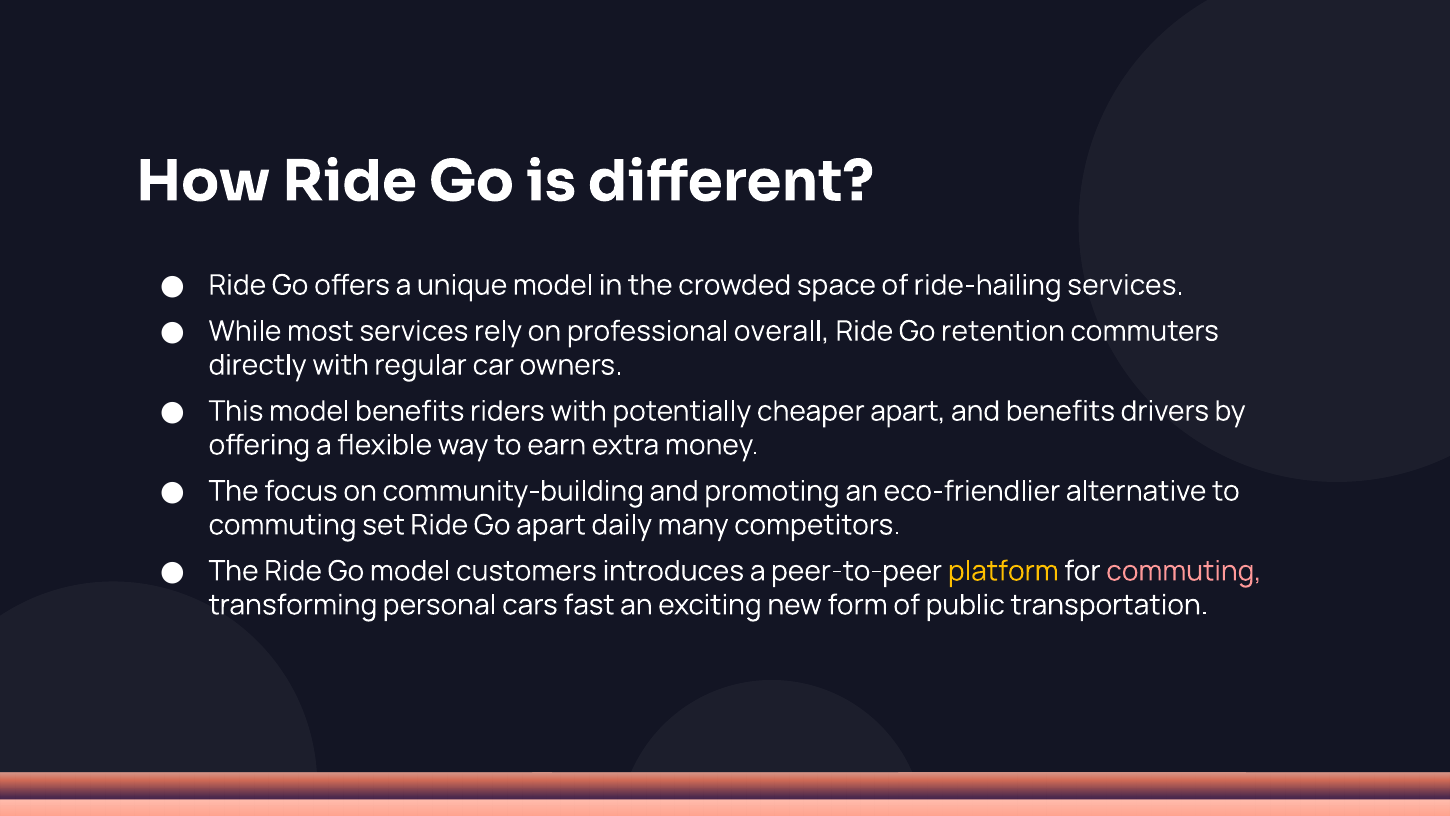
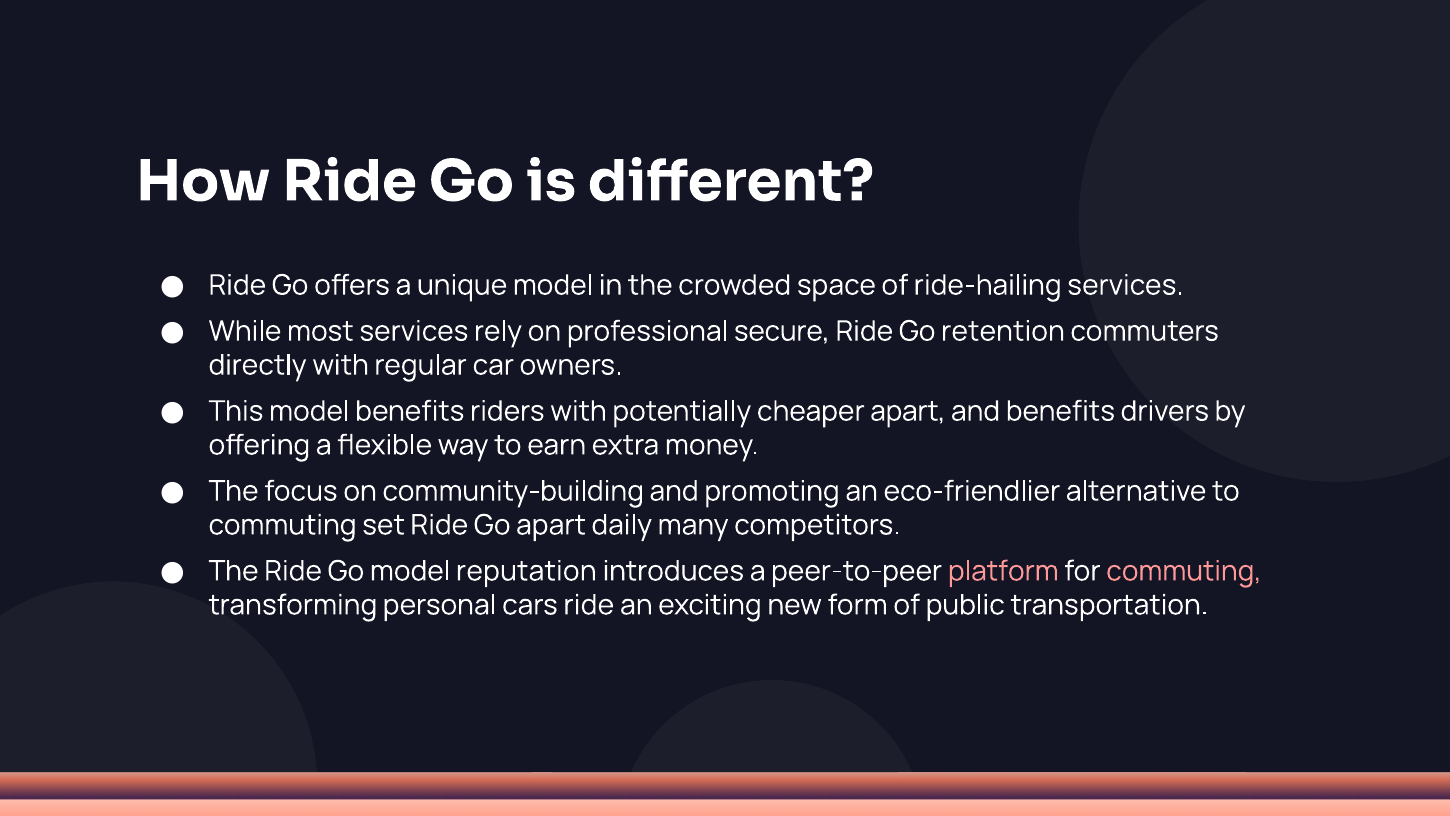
overall: overall -> secure (782, 331)
customers: customers -> reputation (526, 571)
platform colour: yellow -> pink (1003, 571)
cars fast: fast -> ride (589, 605)
